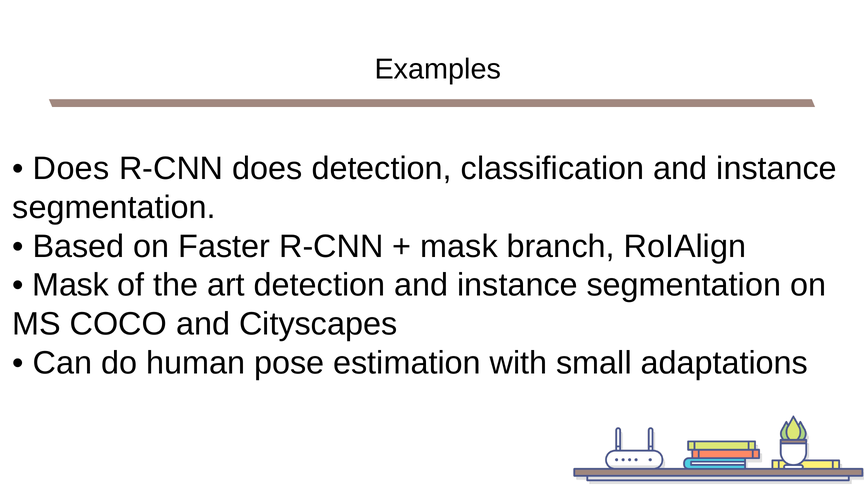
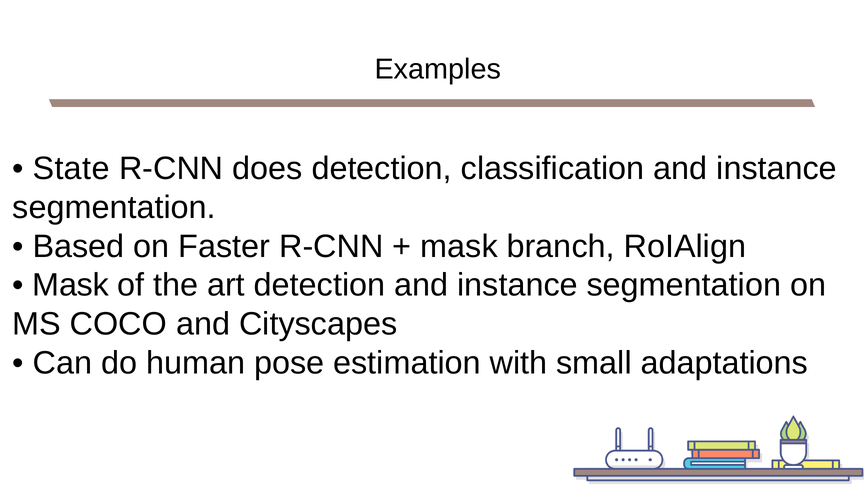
Does: Does -> State (71, 169)
